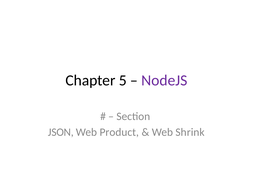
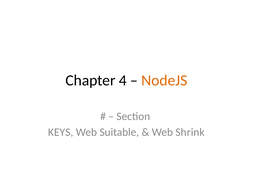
5: 5 -> 4 (123, 80)
NodeJS colour: purple -> orange (164, 80)
JSON: JSON -> KEYS (61, 132)
Product: Product -> Suitable (119, 132)
